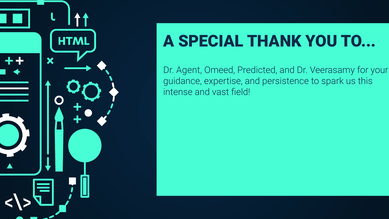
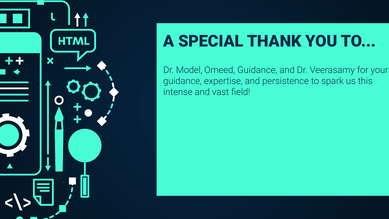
Agent: Agent -> Model (189, 70)
Omeed Predicted: Predicted -> Guidance (257, 70)
